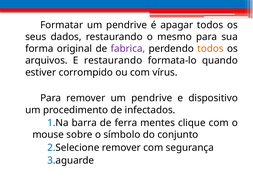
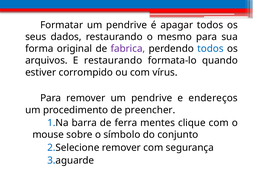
todos colour: orange -> blue (210, 49)
dispositivo: dispositivo -> endereços (213, 98)
infectados: infectados -> preencher (150, 110)
